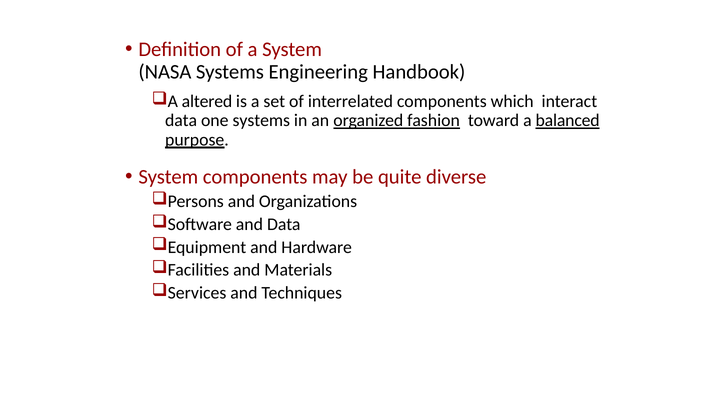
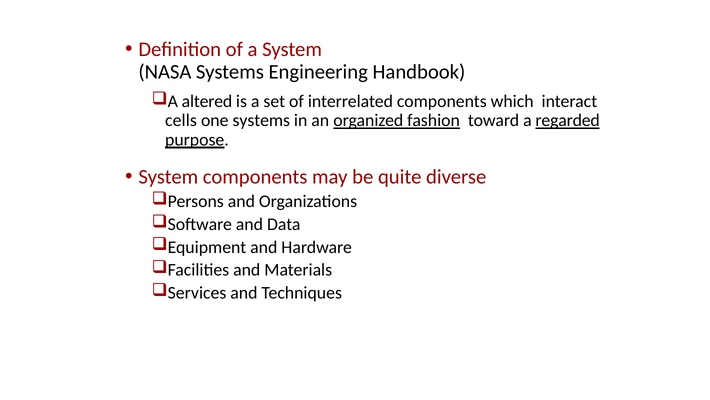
data: data -> cells (181, 120)
balanced: balanced -> regarded (568, 120)
